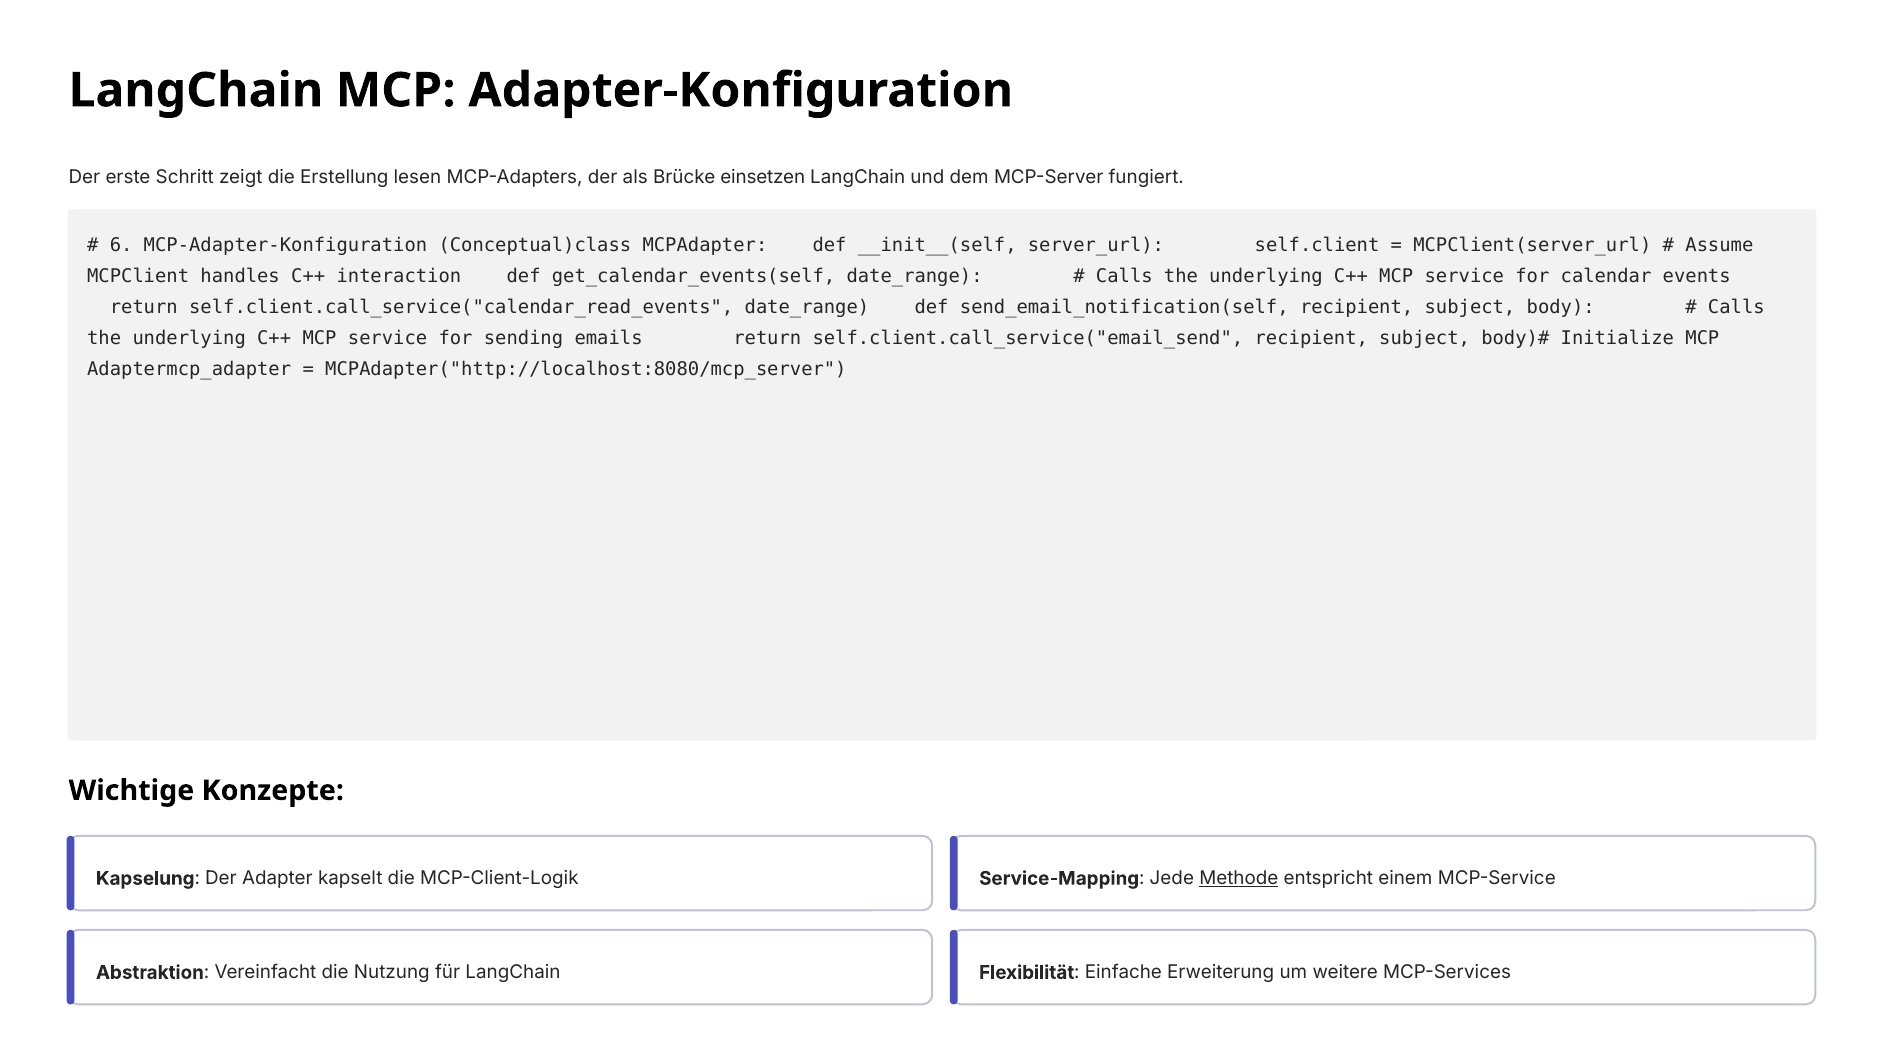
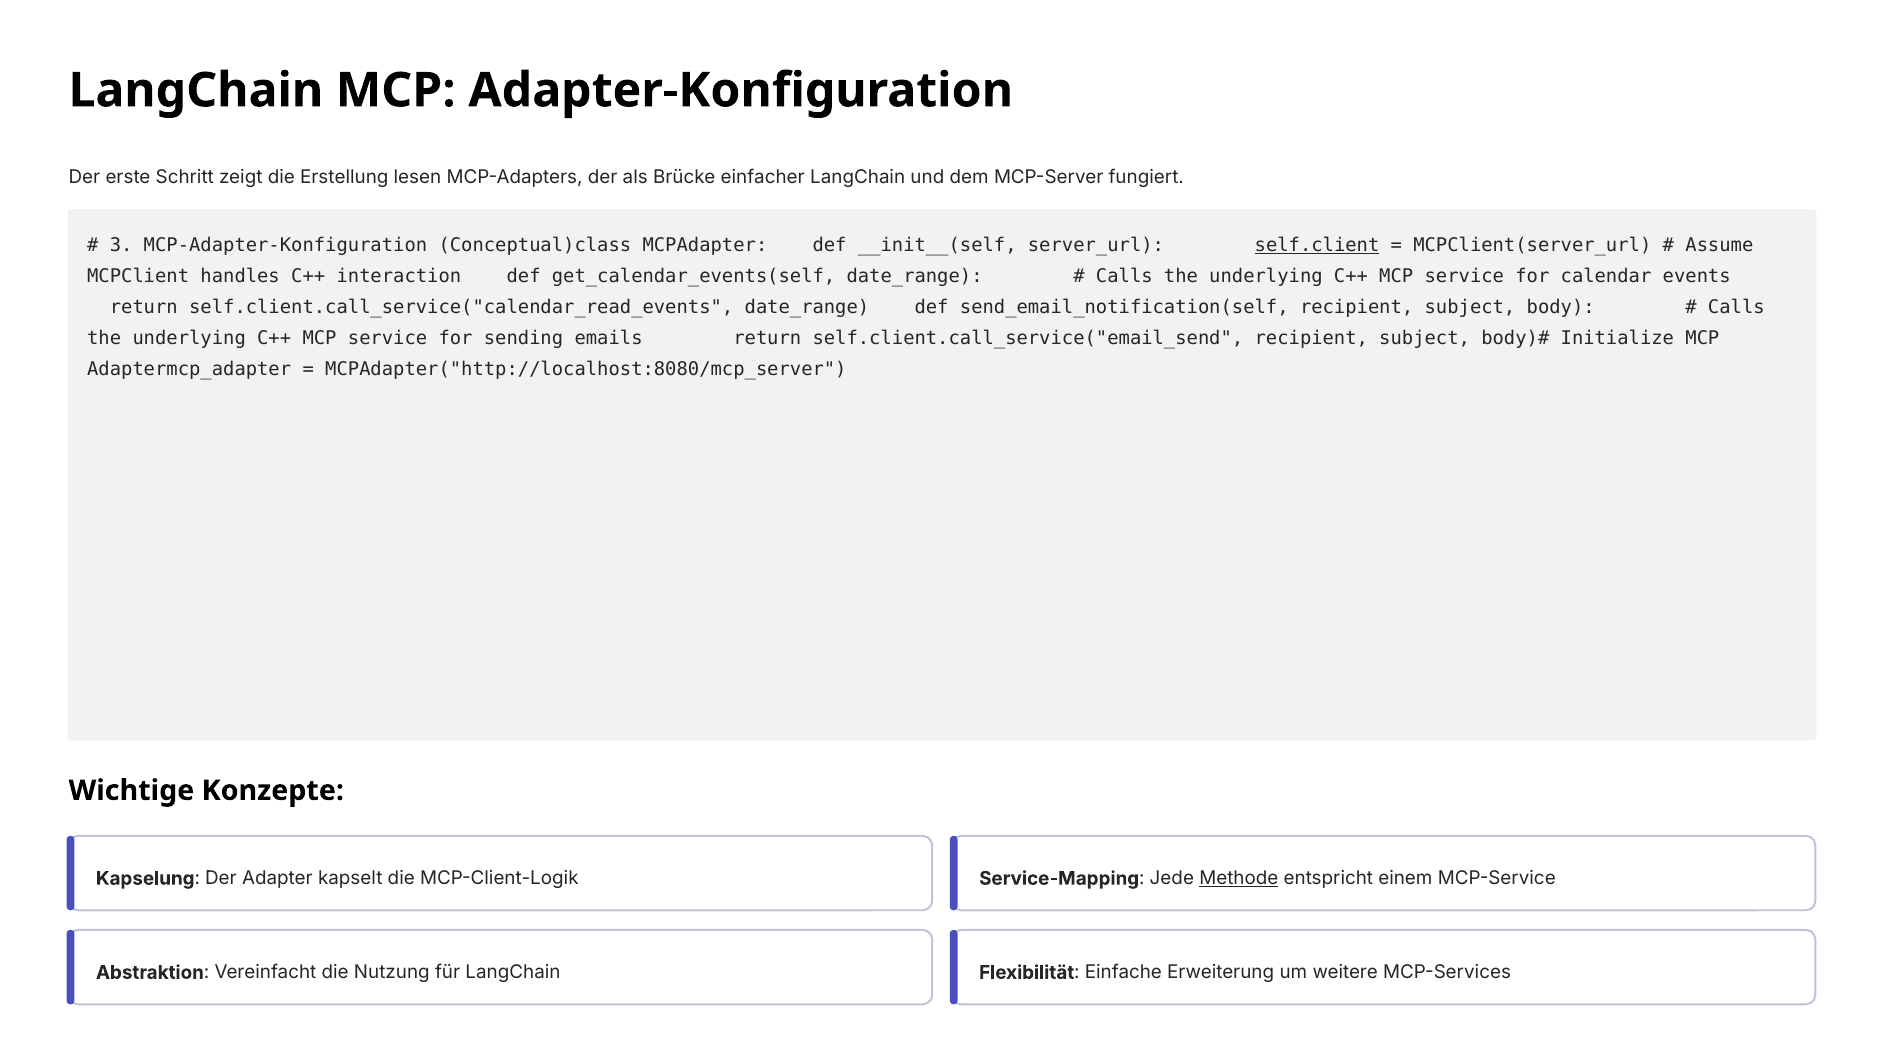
einsetzen: einsetzen -> einfacher (763, 177)
6: 6 -> 3 (121, 245)
self.client underline: none -> present (1317, 245)
